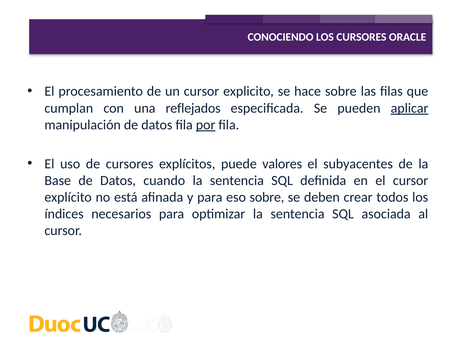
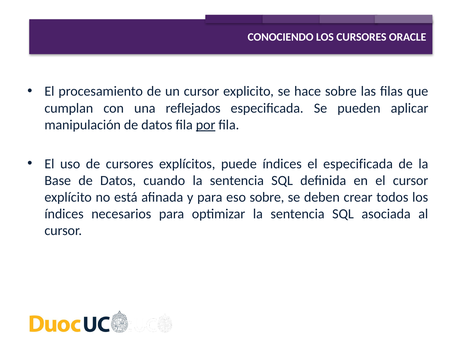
aplicar underline: present -> none (410, 108)
puede valores: valores -> índices (282, 164)
el subyacentes: subyacentes -> especificada (358, 164)
